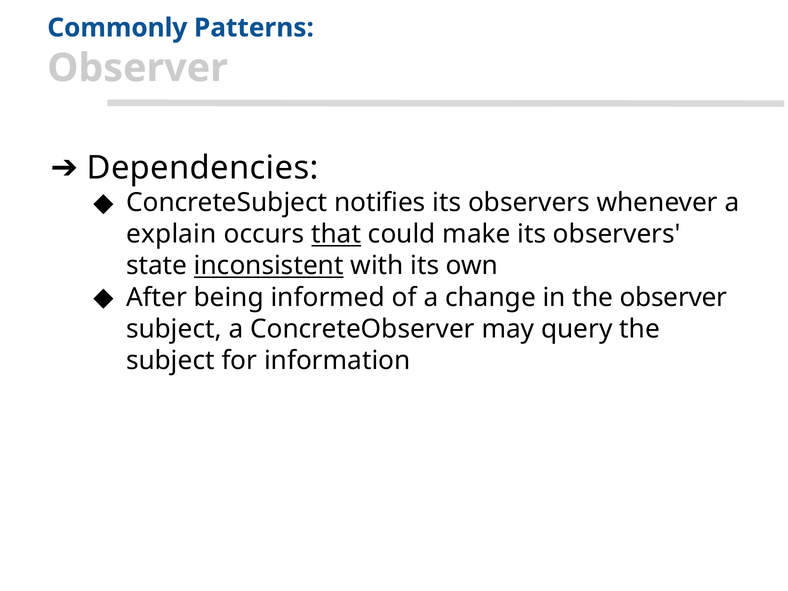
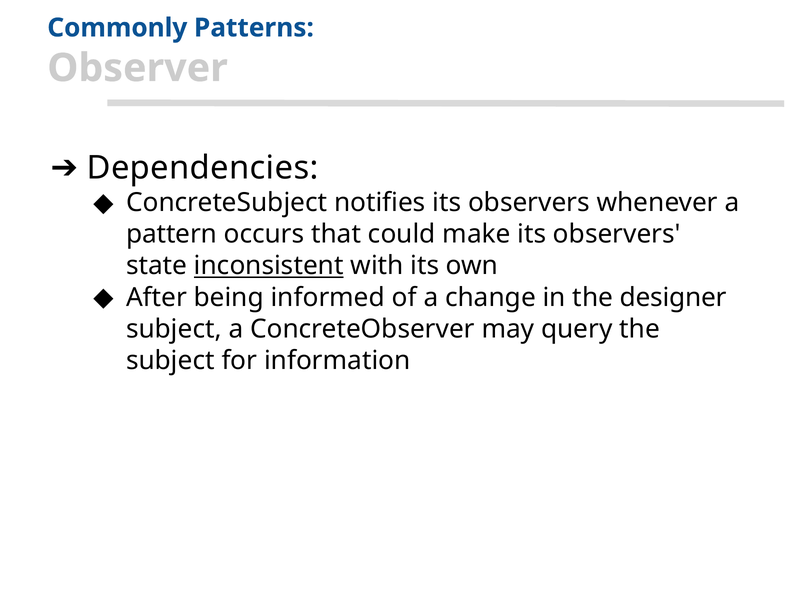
explain: explain -> pattern (172, 234)
that underline: present -> none (336, 234)
the observer: observer -> designer (673, 297)
